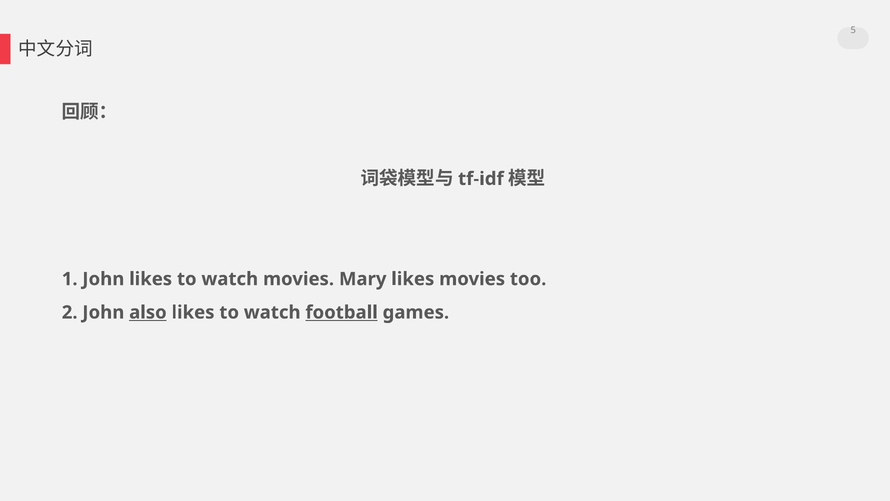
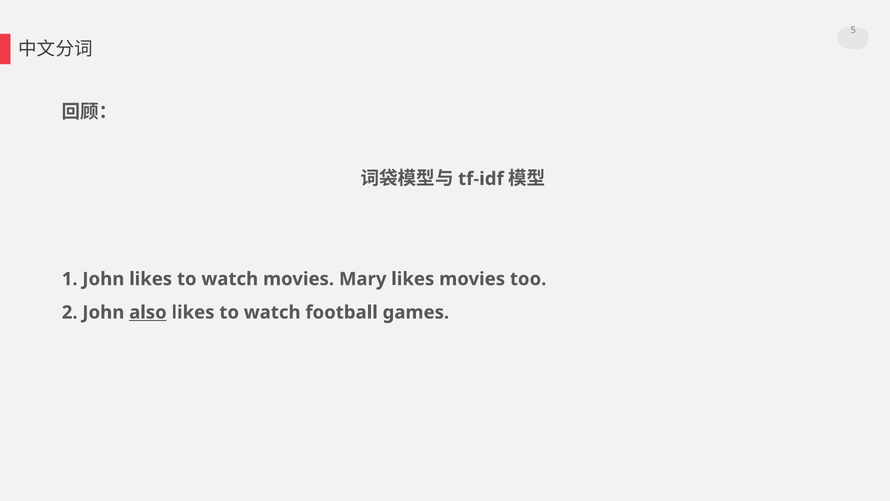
football underline: present -> none (342, 312)
